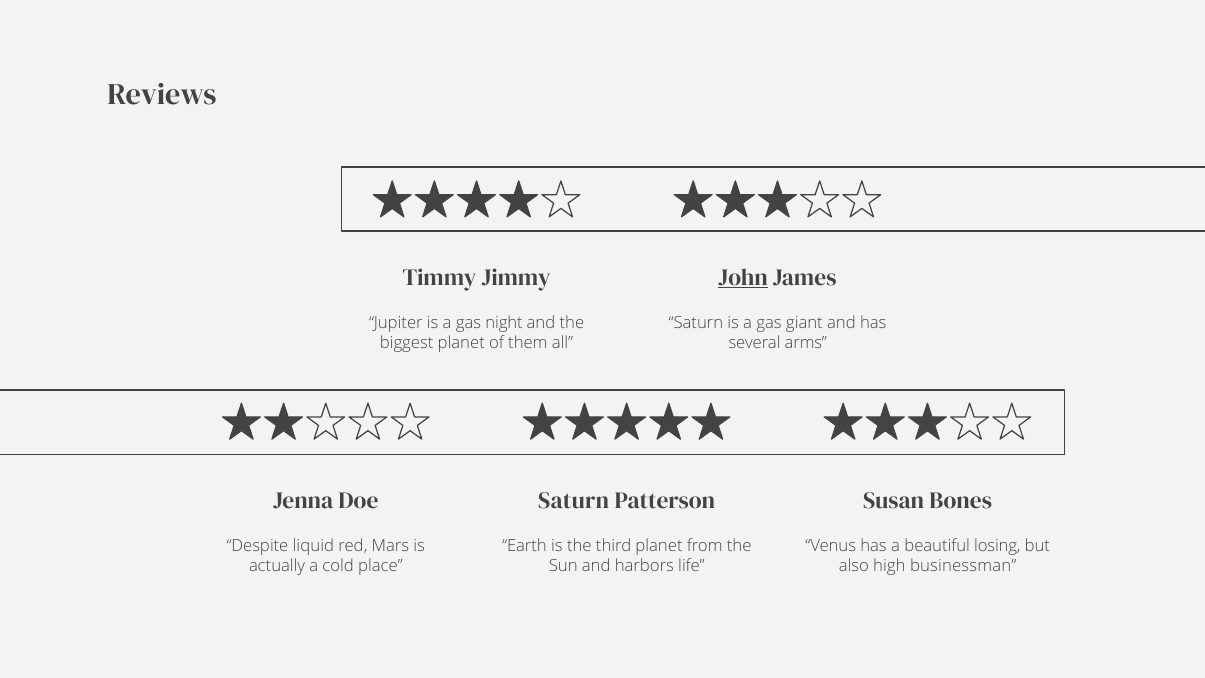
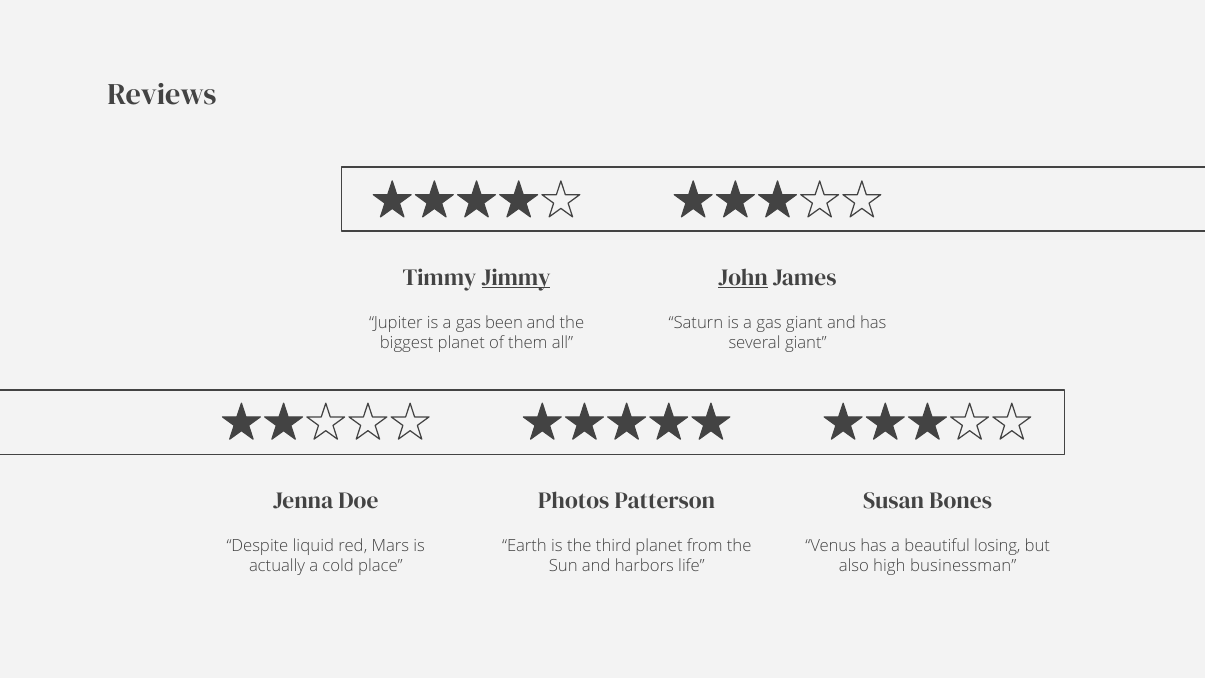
Jimmy underline: none -> present (516, 277)
night: night -> been (504, 323)
several arms: arms -> giant (806, 343)
Saturn: Saturn -> Photos (574, 501)
